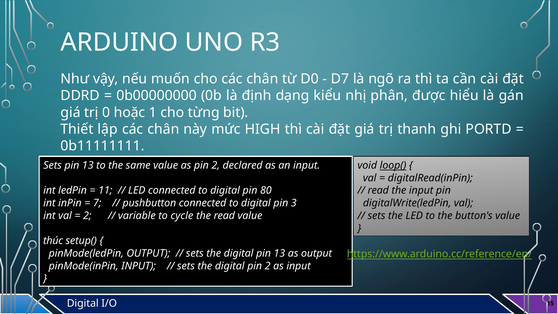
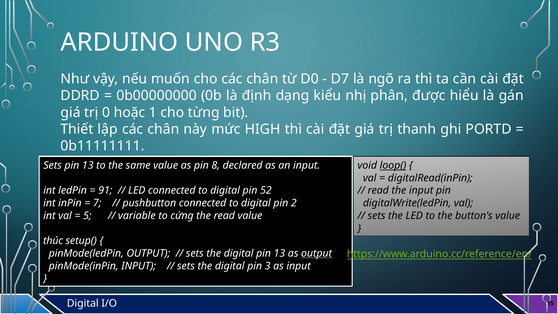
as pin 2: 2 -> 8 (216, 165)
11: 11 -> 91 (105, 190)
80: 80 -> 52 (266, 190)
3: 3 -> 2 (294, 203)
2: 2 -> 5 (87, 216)
cycle: cycle -> cứng (182, 216)
output underline: none -> present (317, 253)
digital pin 2: 2 -> 3 (268, 266)
